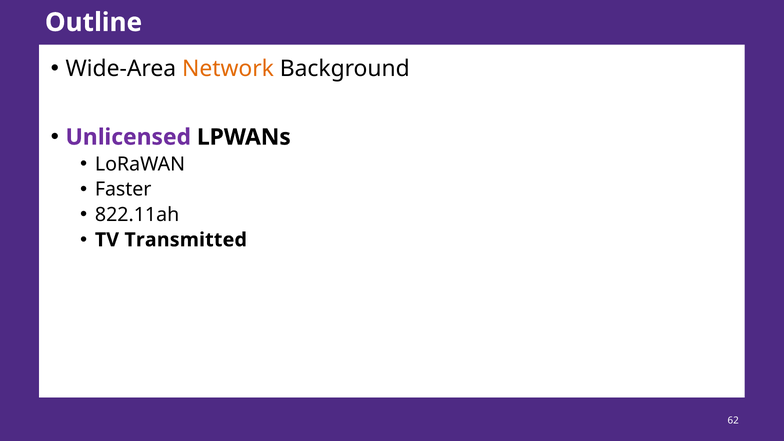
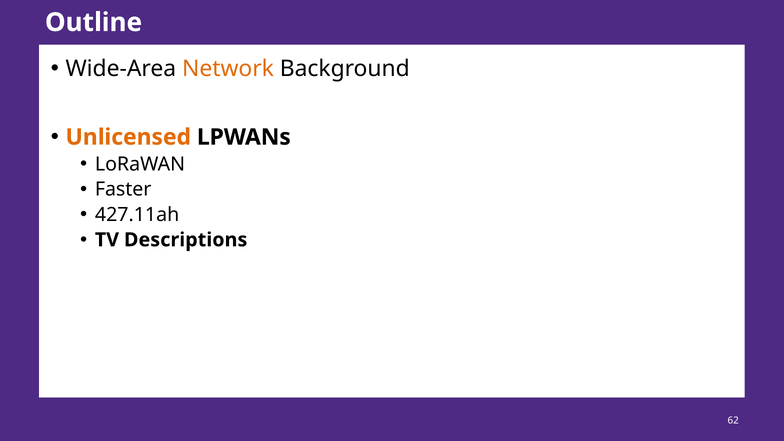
Unlicensed colour: purple -> orange (128, 137)
822.11ah: 822.11ah -> 427.11ah (137, 215)
Transmitted: Transmitted -> Descriptions (186, 240)
